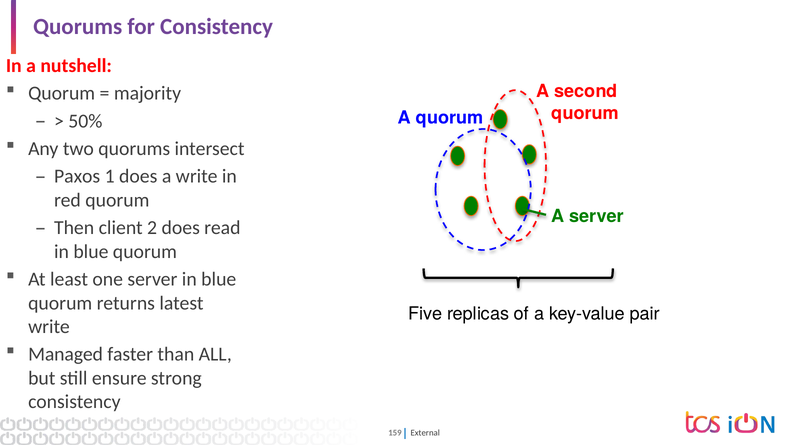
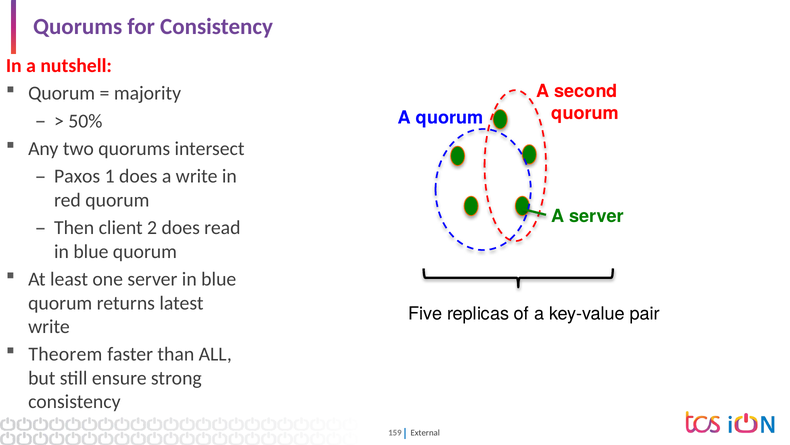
Managed: Managed -> Theorem (65, 354)
